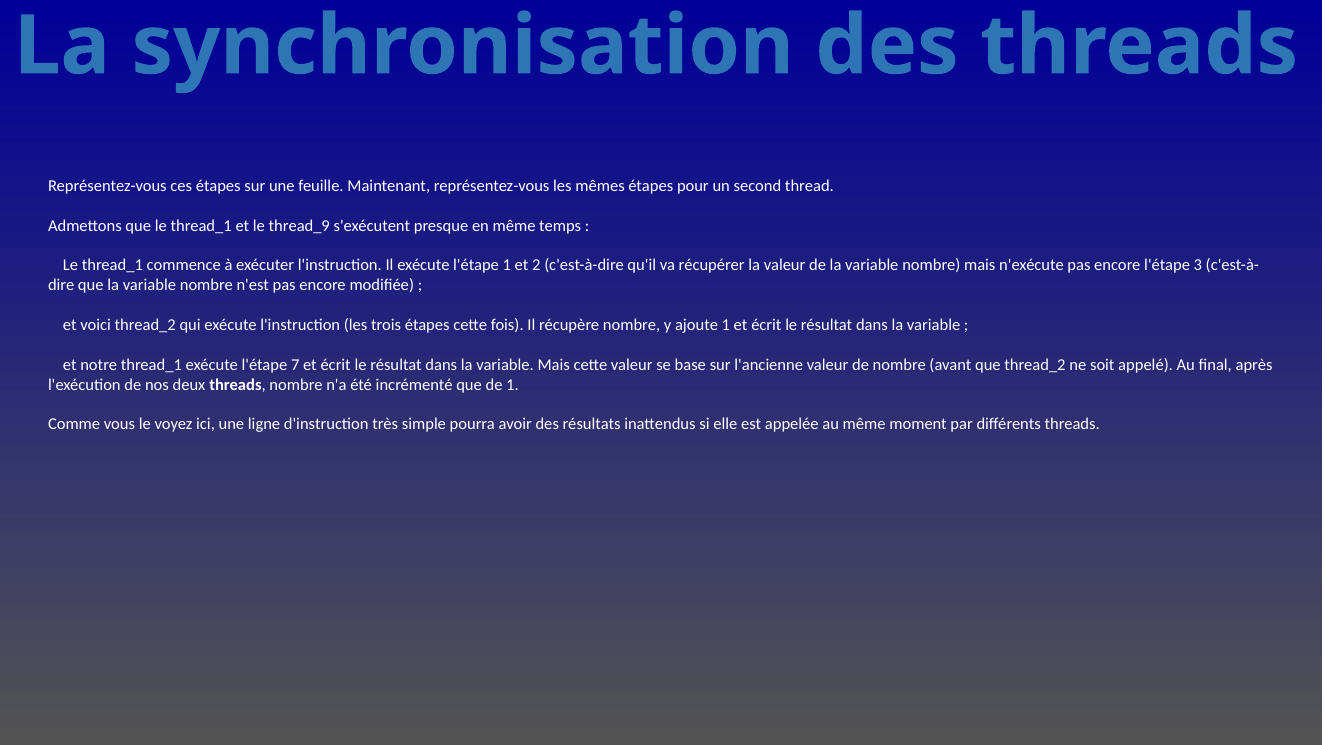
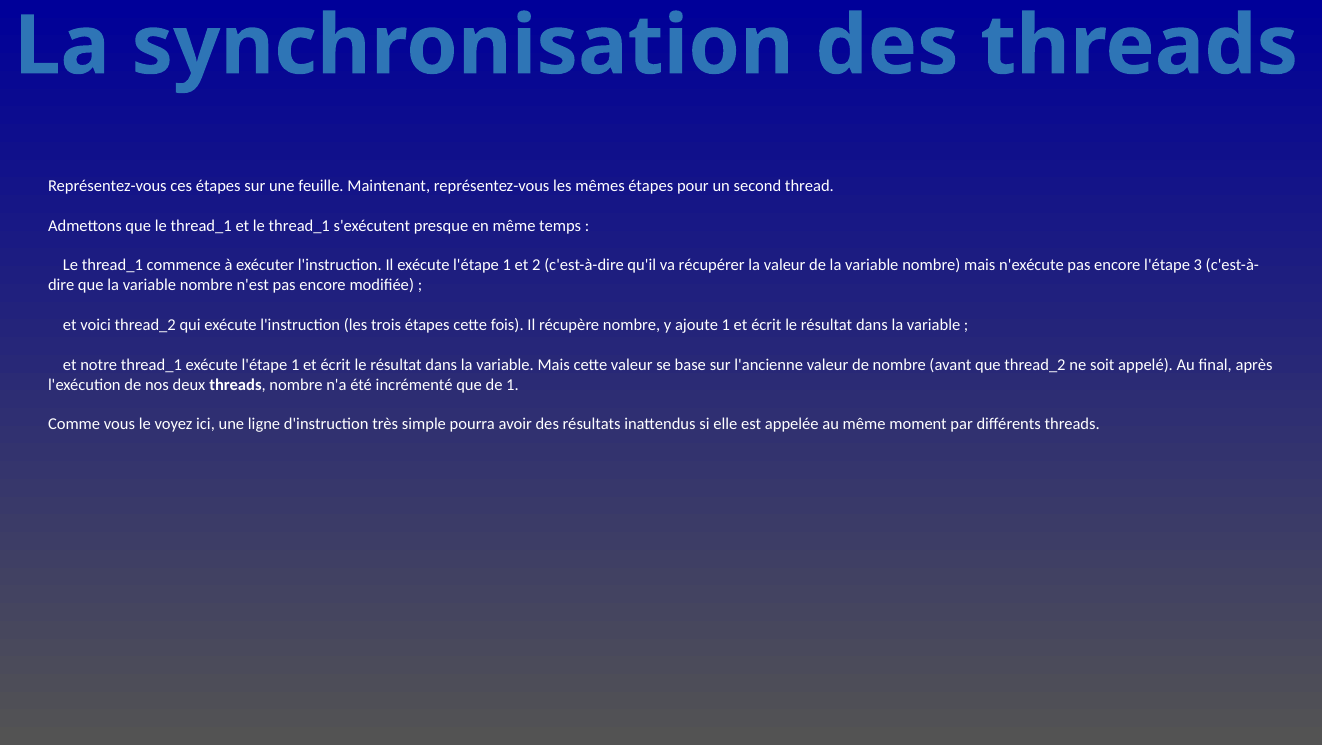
et le thread_9: thread_9 -> thread_1 (299, 226)
thread_1 exécute l'étape 7: 7 -> 1 (295, 365)
